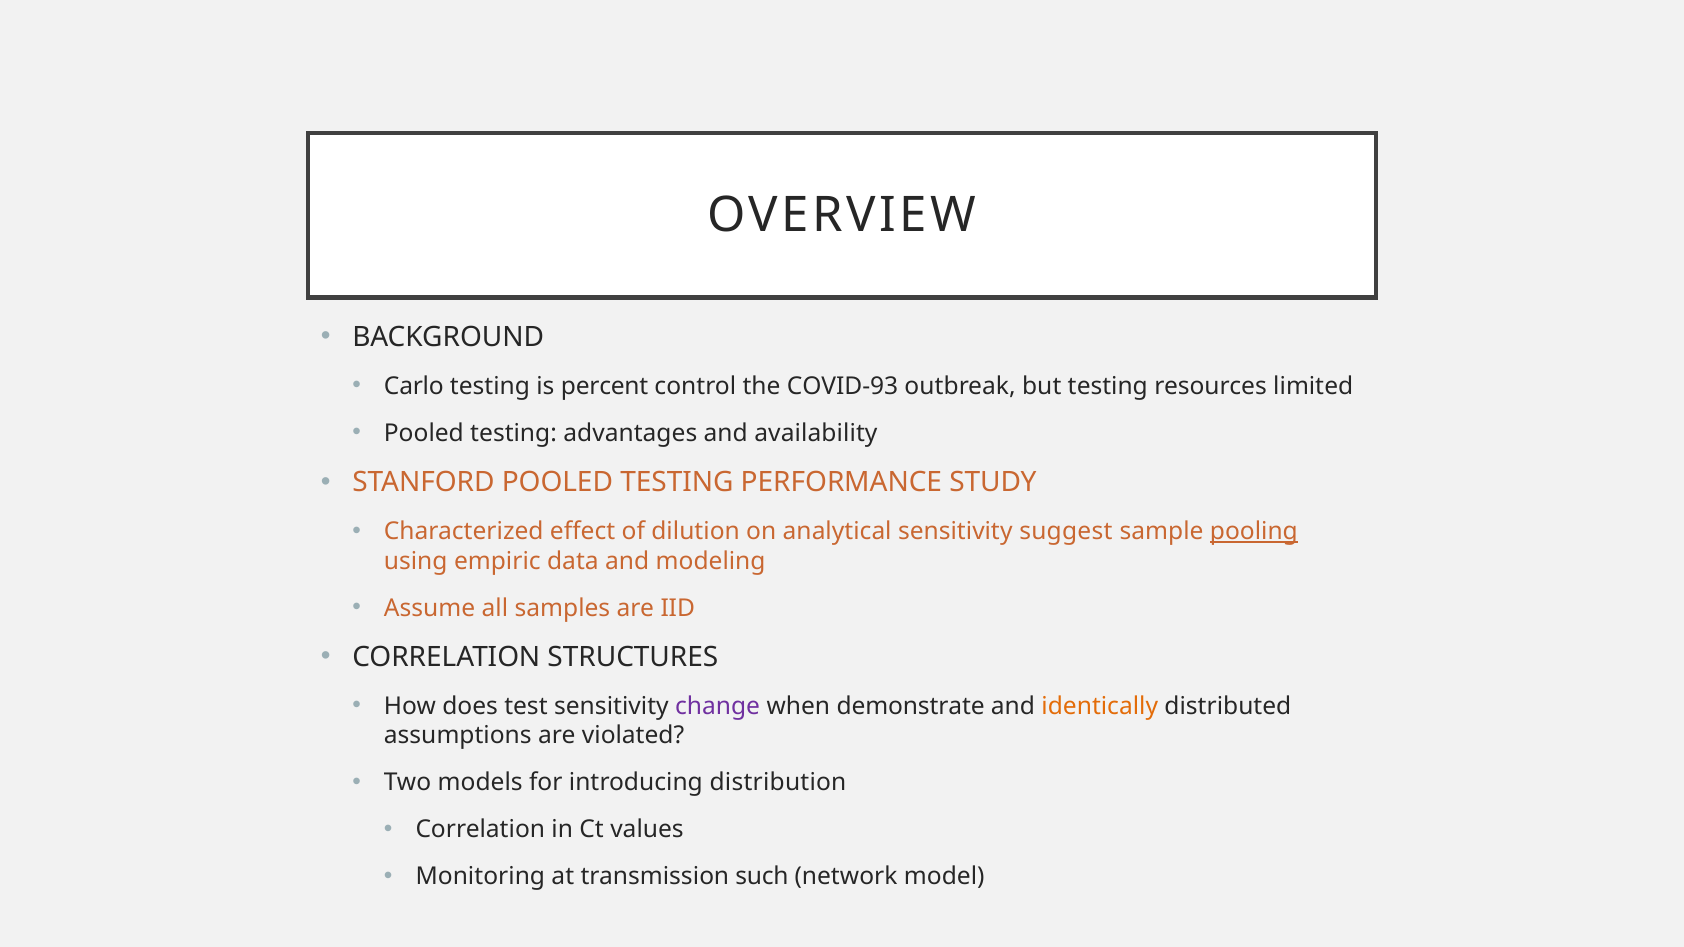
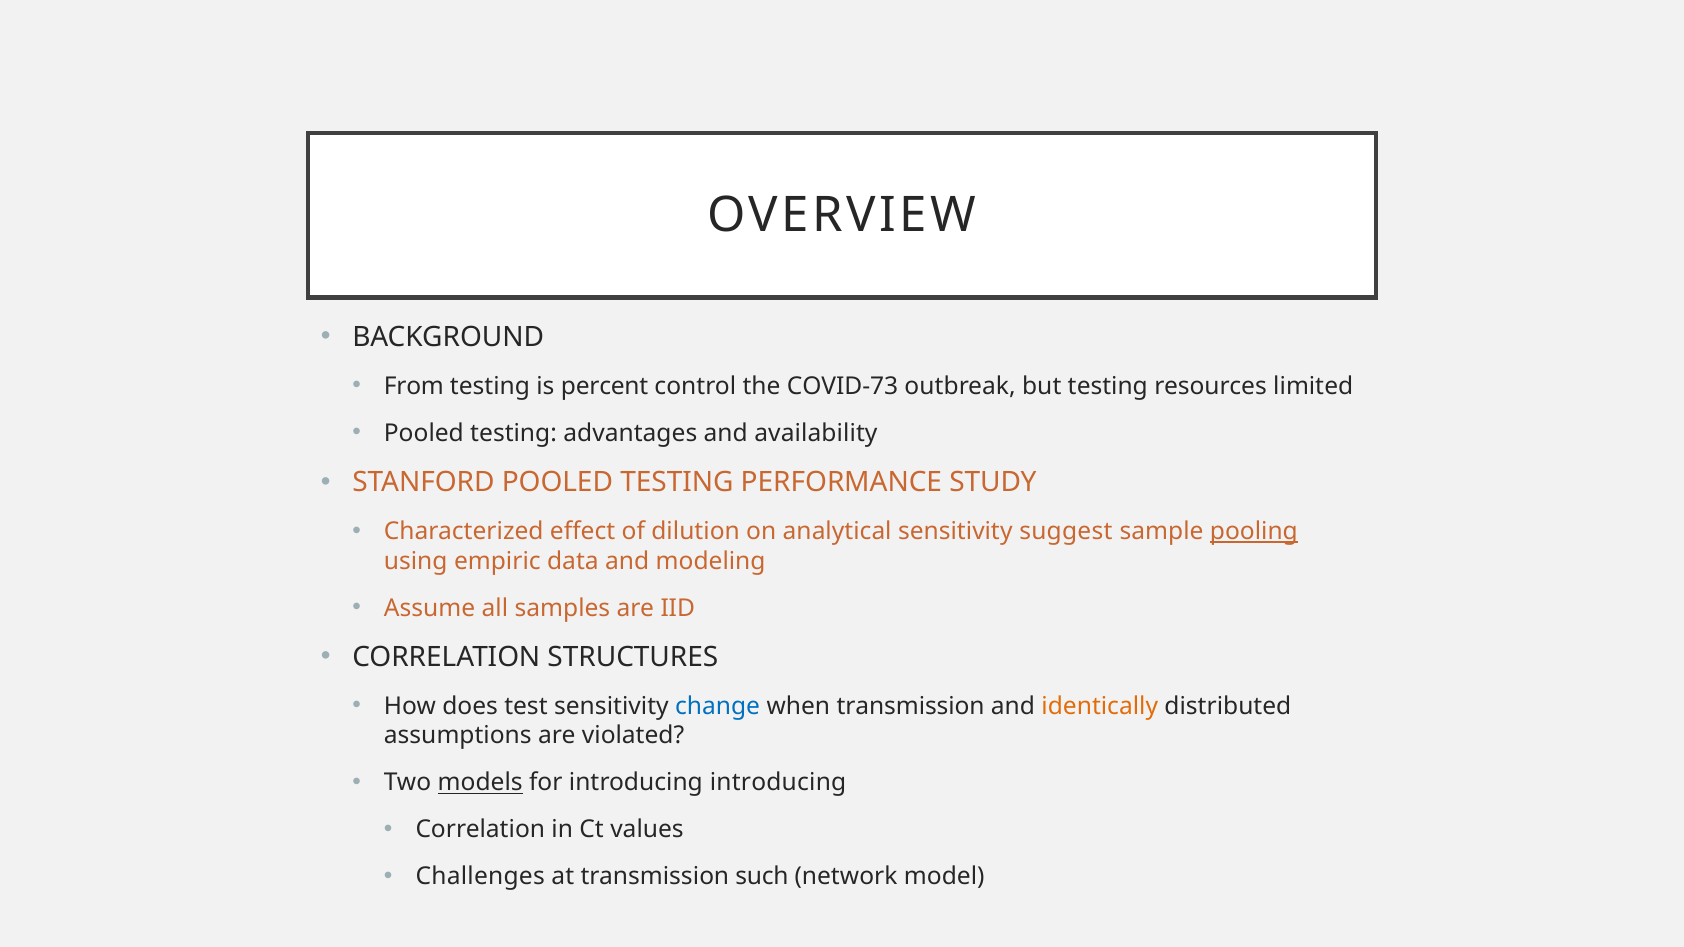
Carlo: Carlo -> From (414, 386)
COVID-93: COVID-93 -> COVID-73 (843, 386)
change colour: purple -> blue (718, 706)
when demonstrate: demonstrate -> transmission (911, 706)
models underline: none -> present (480, 783)
introducing distribution: distribution -> introducing (778, 783)
Monitoring: Monitoring -> Challenges (480, 877)
